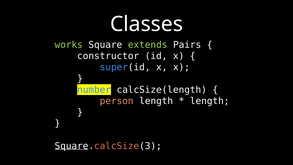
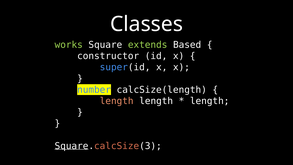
Pairs: Pairs -> Based (187, 45)
person: person -> length (117, 101)
